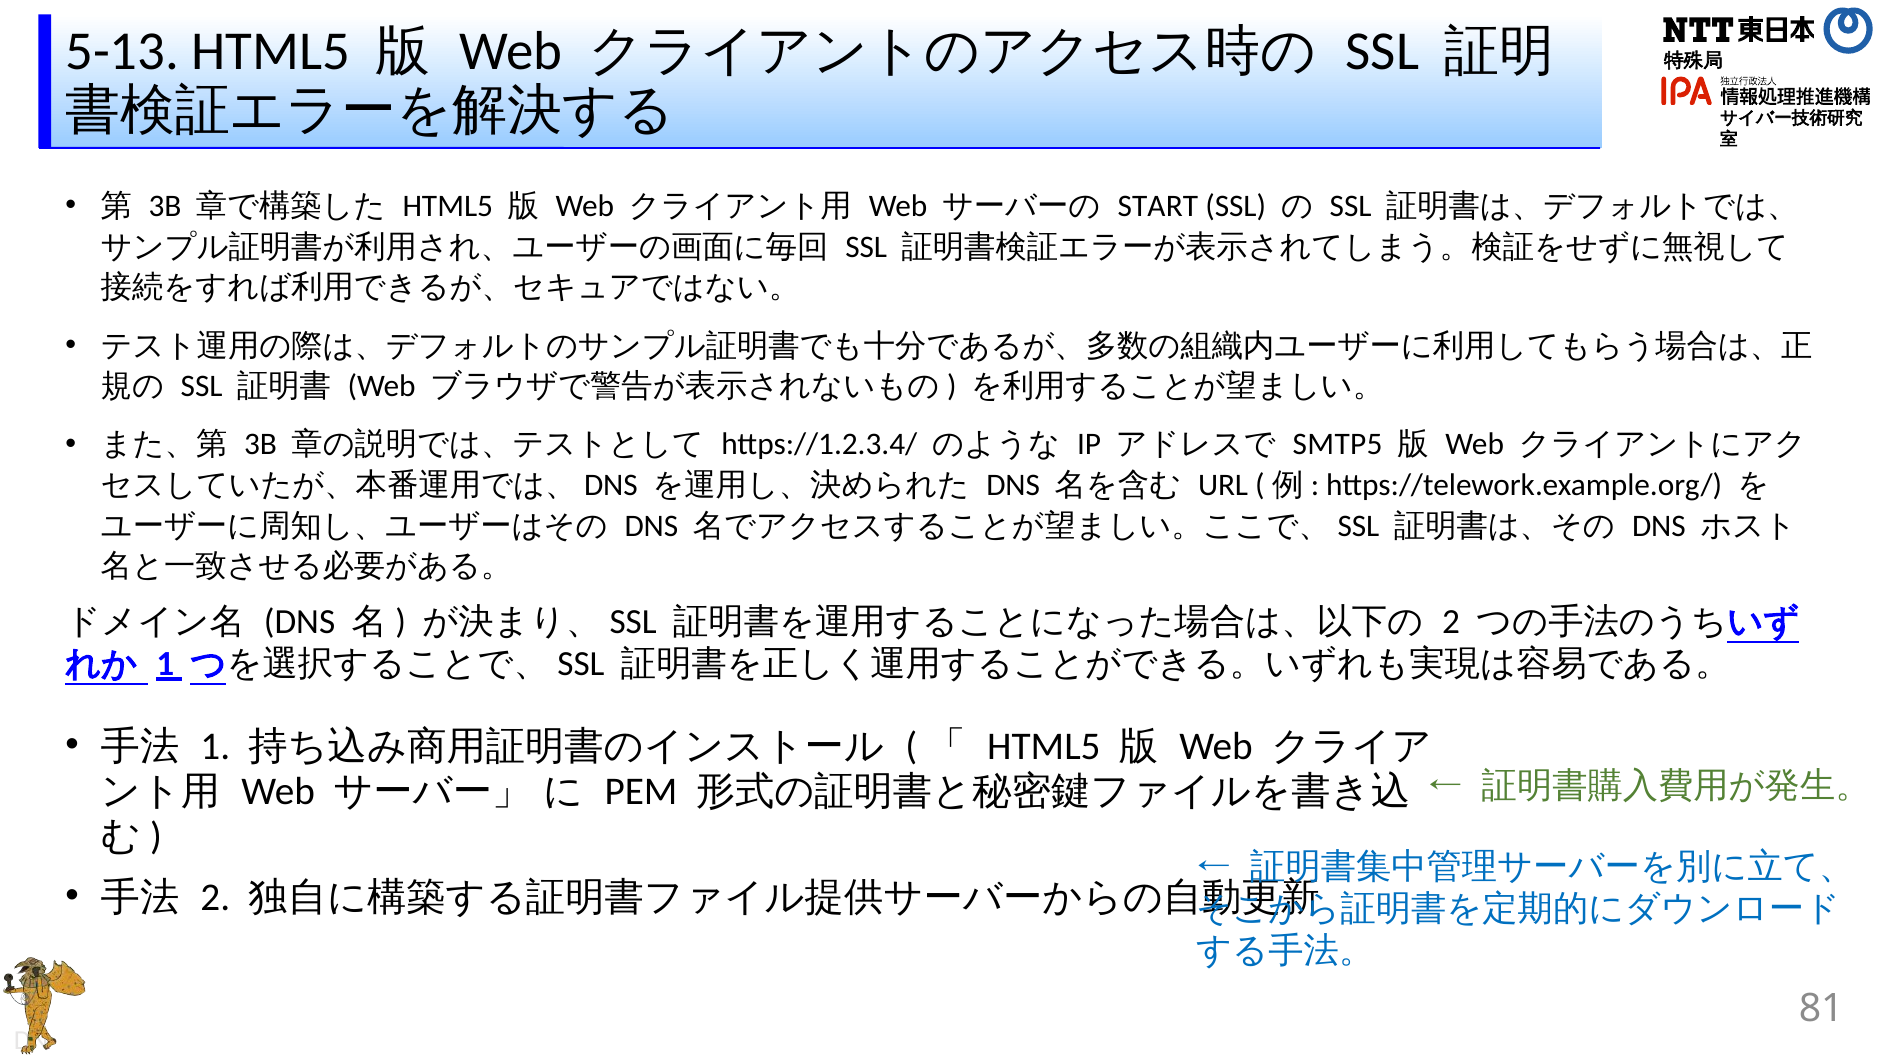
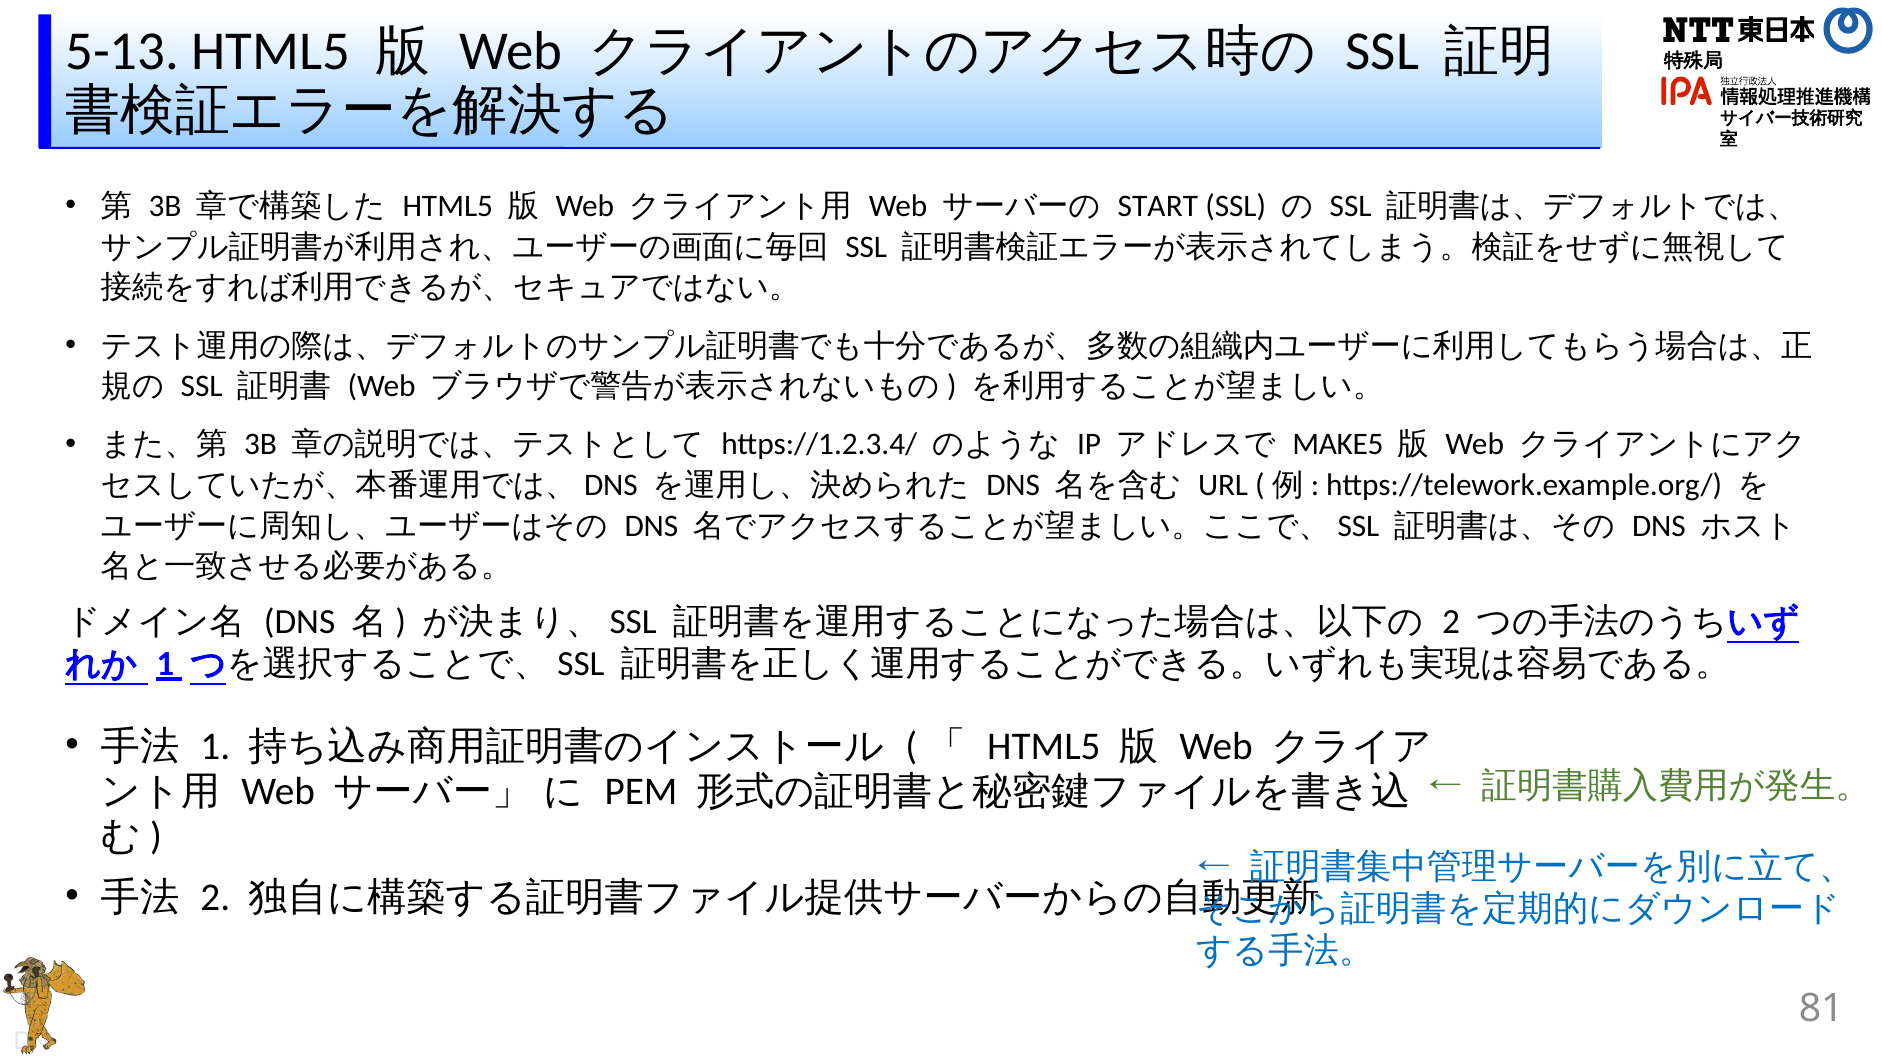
SMTP5: SMTP5 -> MAKE5 (1338, 445)
